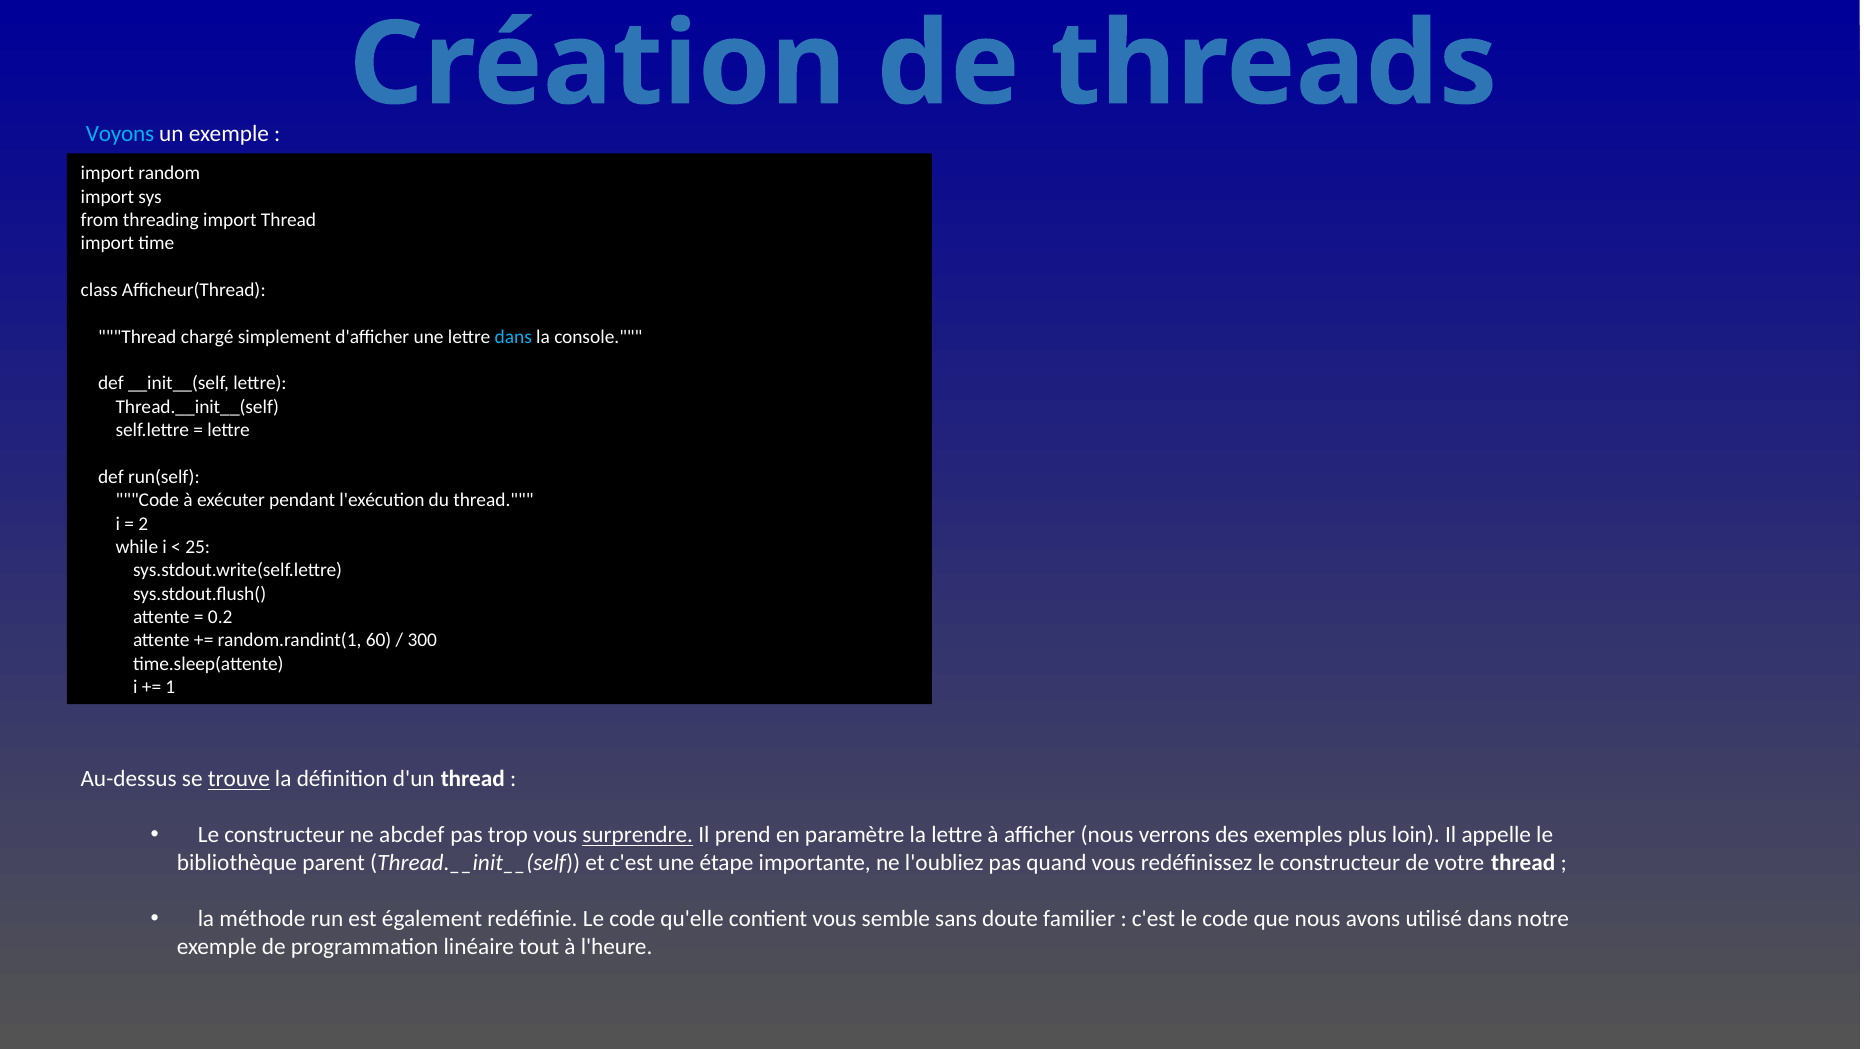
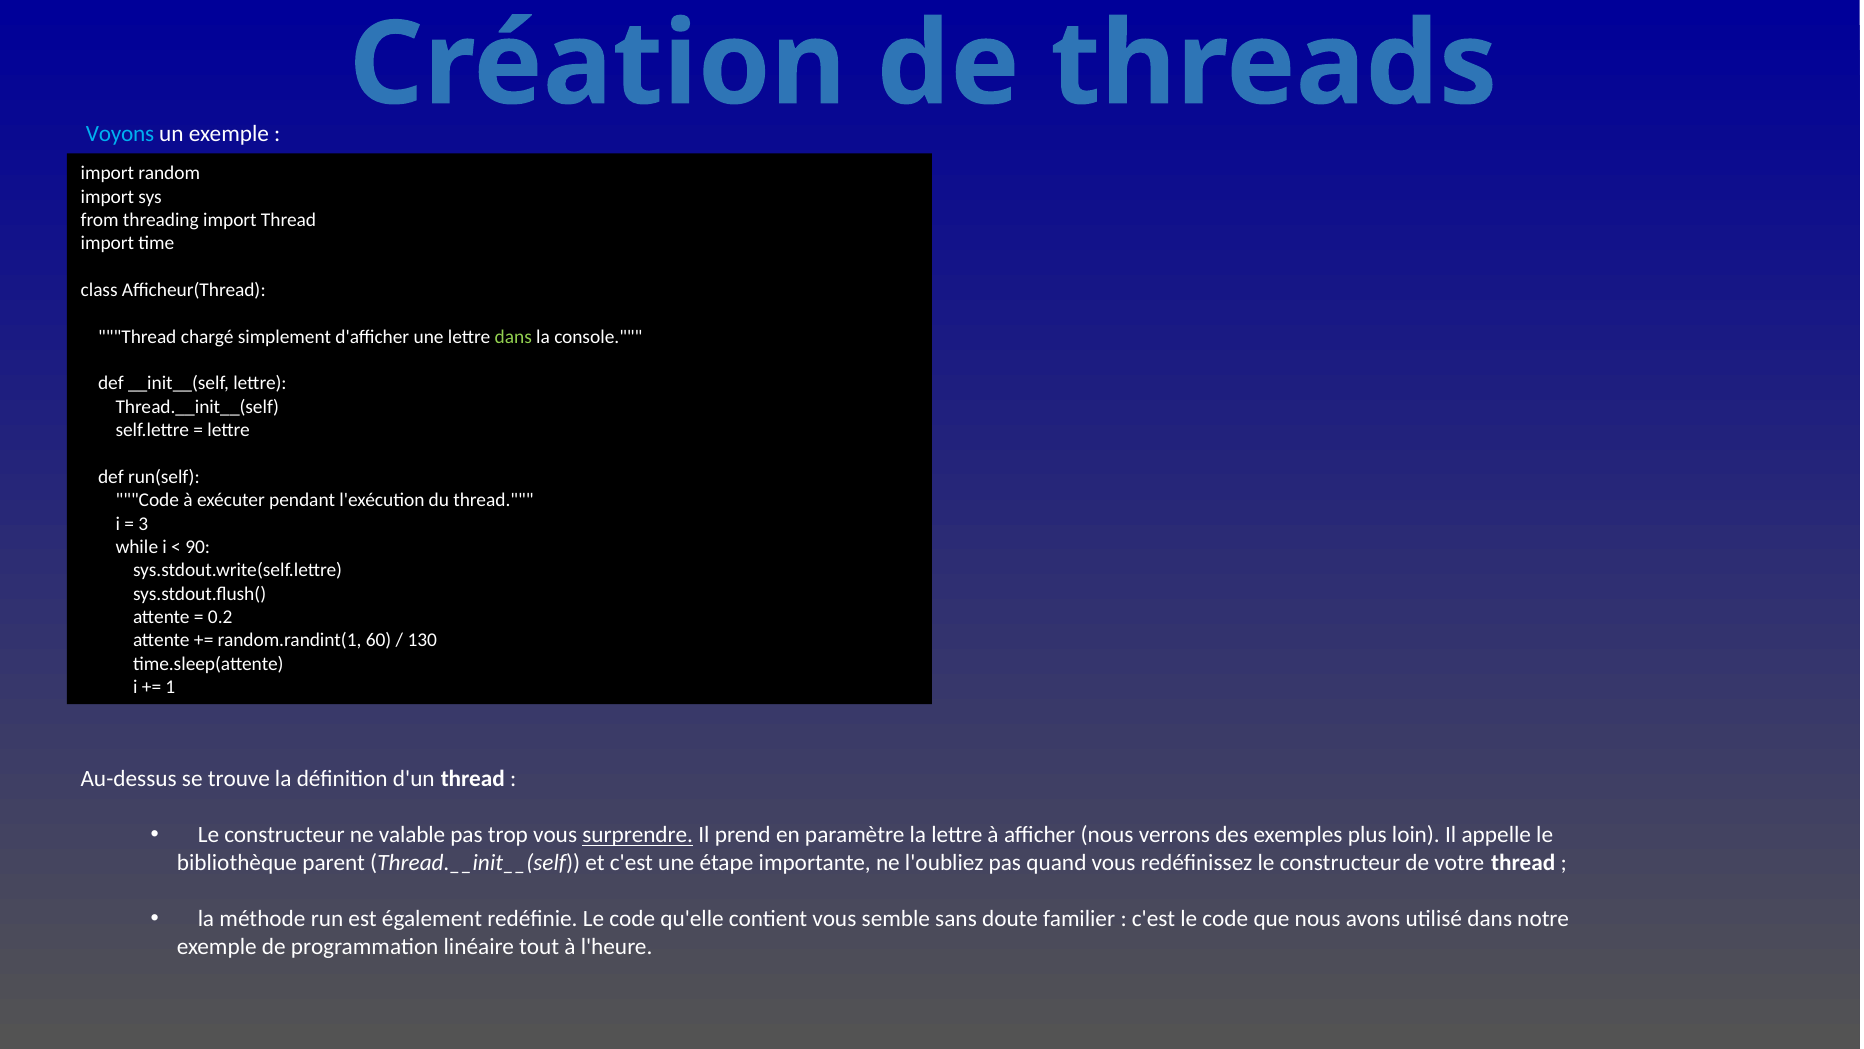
dans colour: light blue -> light green (513, 337)
2: 2 -> 3 (143, 523)
25: 25 -> 90 (198, 547)
300: 300 -> 130 (422, 640)
trouve underline: present -> none (239, 779)
abcdef: abcdef -> valable (412, 835)
